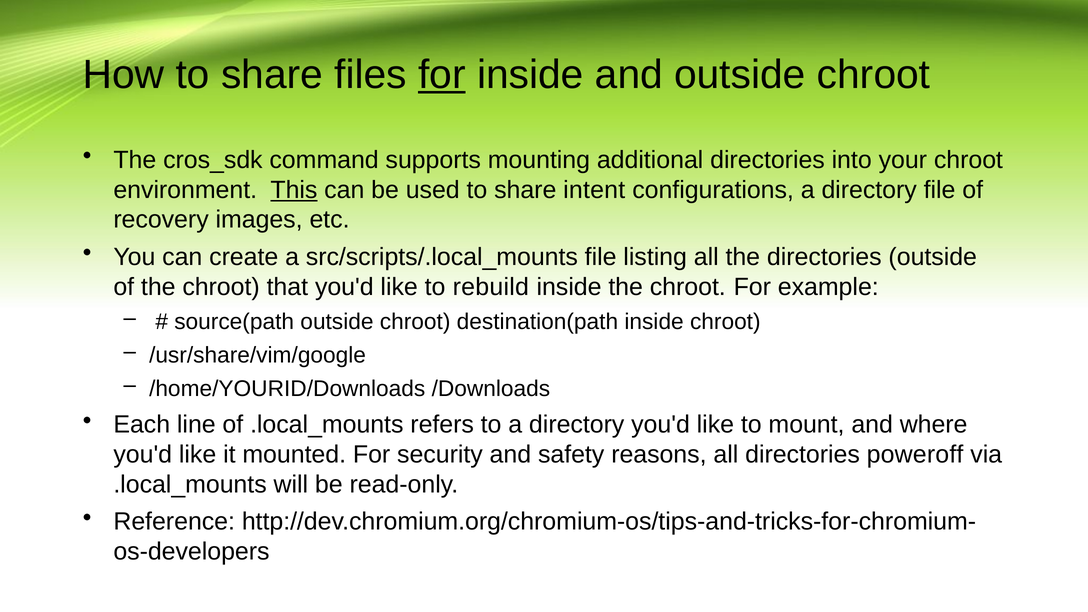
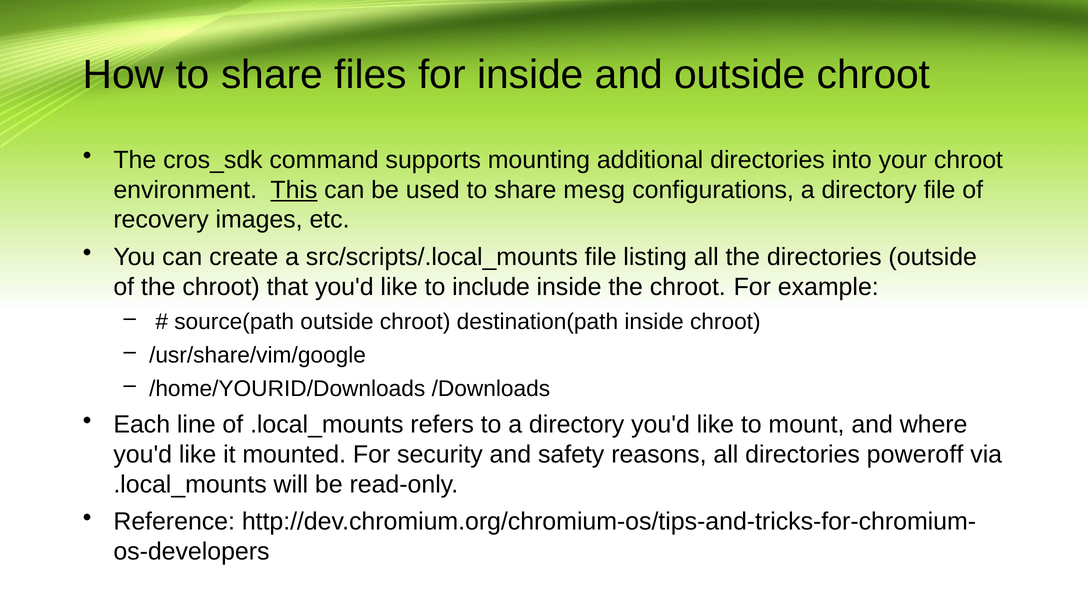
for underline: present -> none (442, 75)
intent: intent -> mesg (594, 190)
rebuild: rebuild -> include (491, 287)
